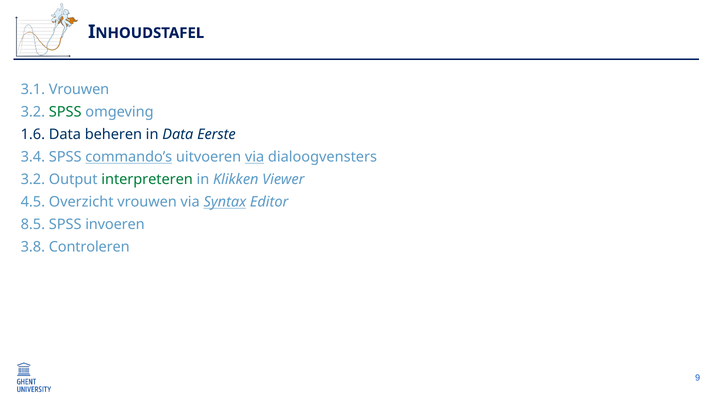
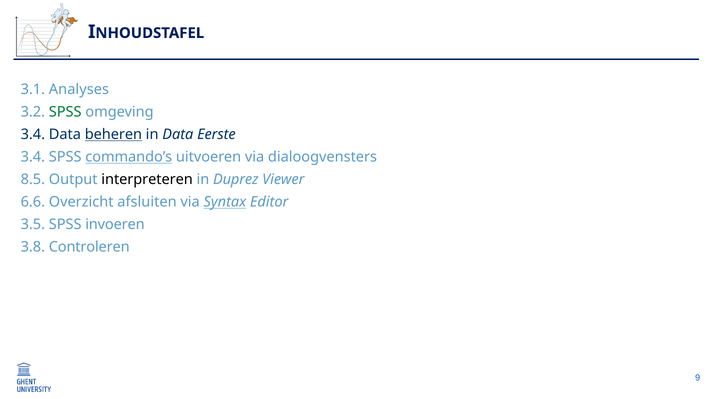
3.1 Vrouwen: Vrouwen -> Analyses (79, 89)
1.6: 1.6 -> 3.4 (33, 135)
beheren underline: none -> present (113, 135)
via underline: present -> none (255, 157)
3.2: 3.2 -> 8.5 (33, 180)
interpreteren colour: green -> black (147, 180)
Klikken: Klikken -> Duprez (236, 180)
4.5: 4.5 -> 6.6 (33, 202)
Overzicht vrouwen: vrouwen -> afsluiten (147, 202)
8.5: 8.5 -> 3.5 (33, 225)
